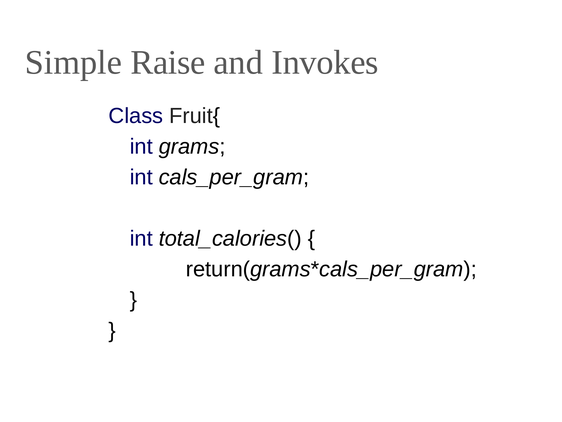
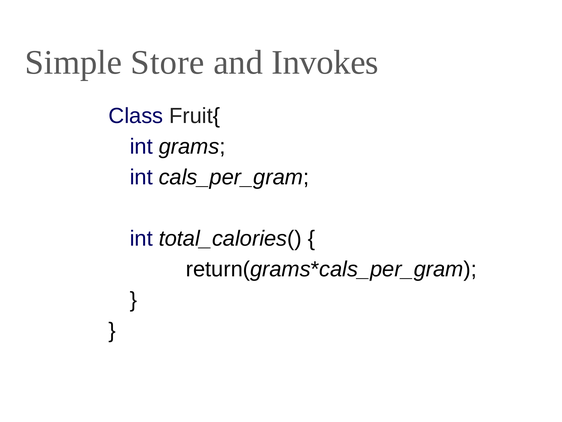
Raise: Raise -> Store (168, 62)
